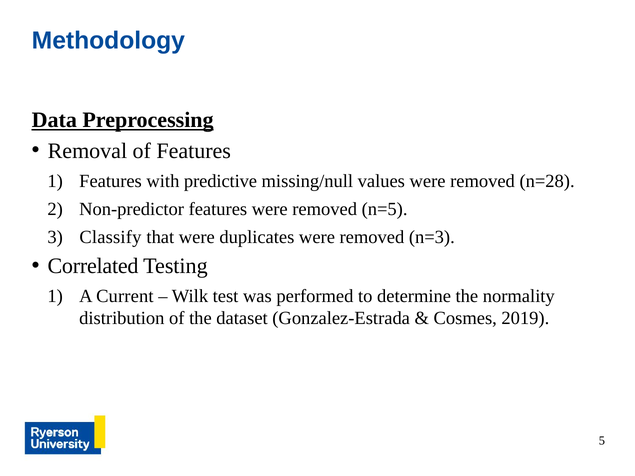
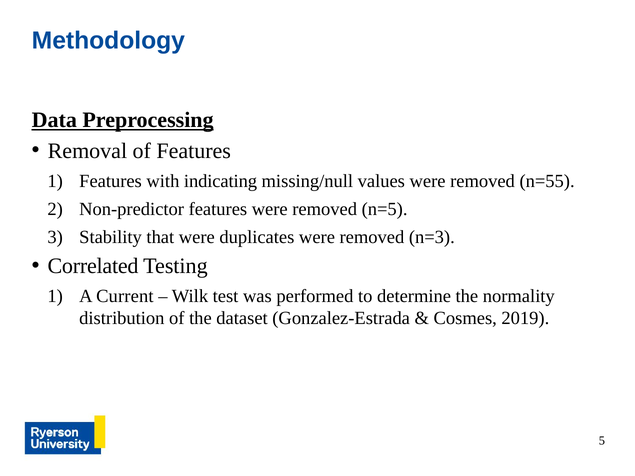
predictive: predictive -> indicating (221, 181)
n=28: n=28 -> n=55 (547, 181)
Classify: Classify -> Stability (111, 237)
